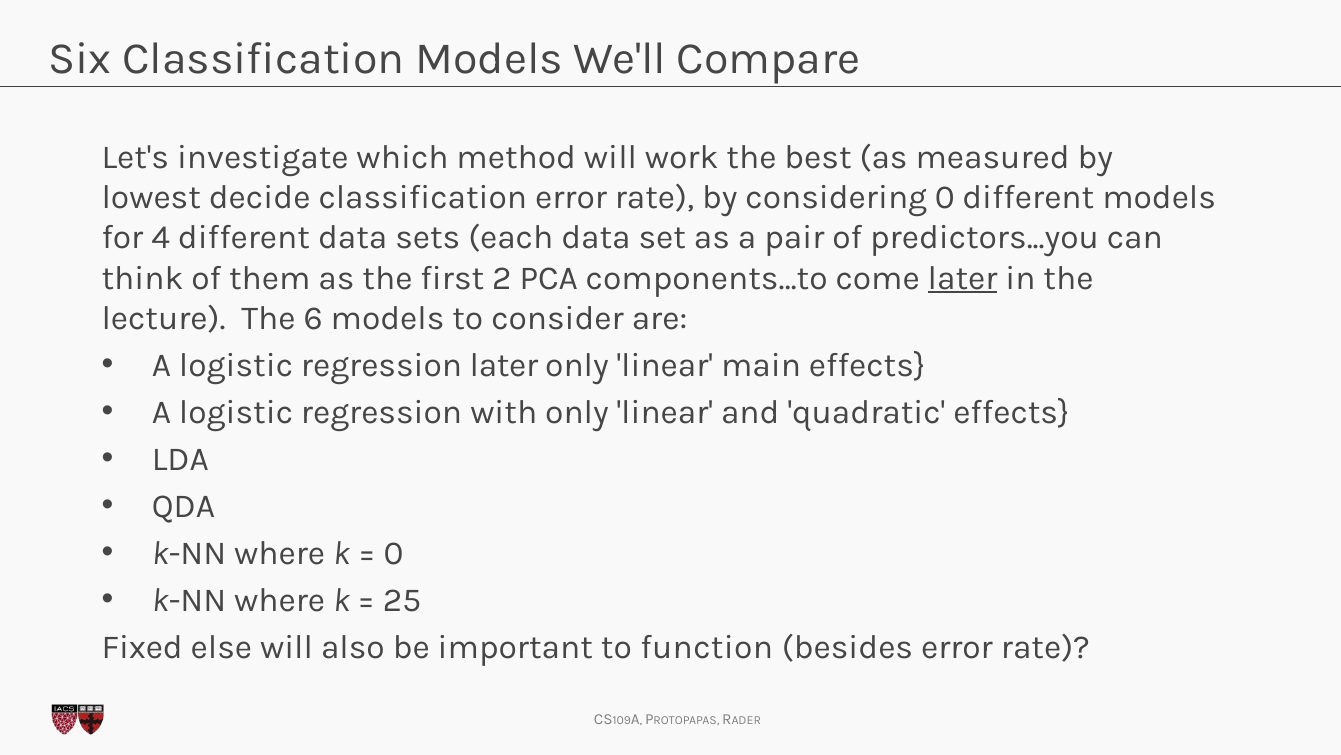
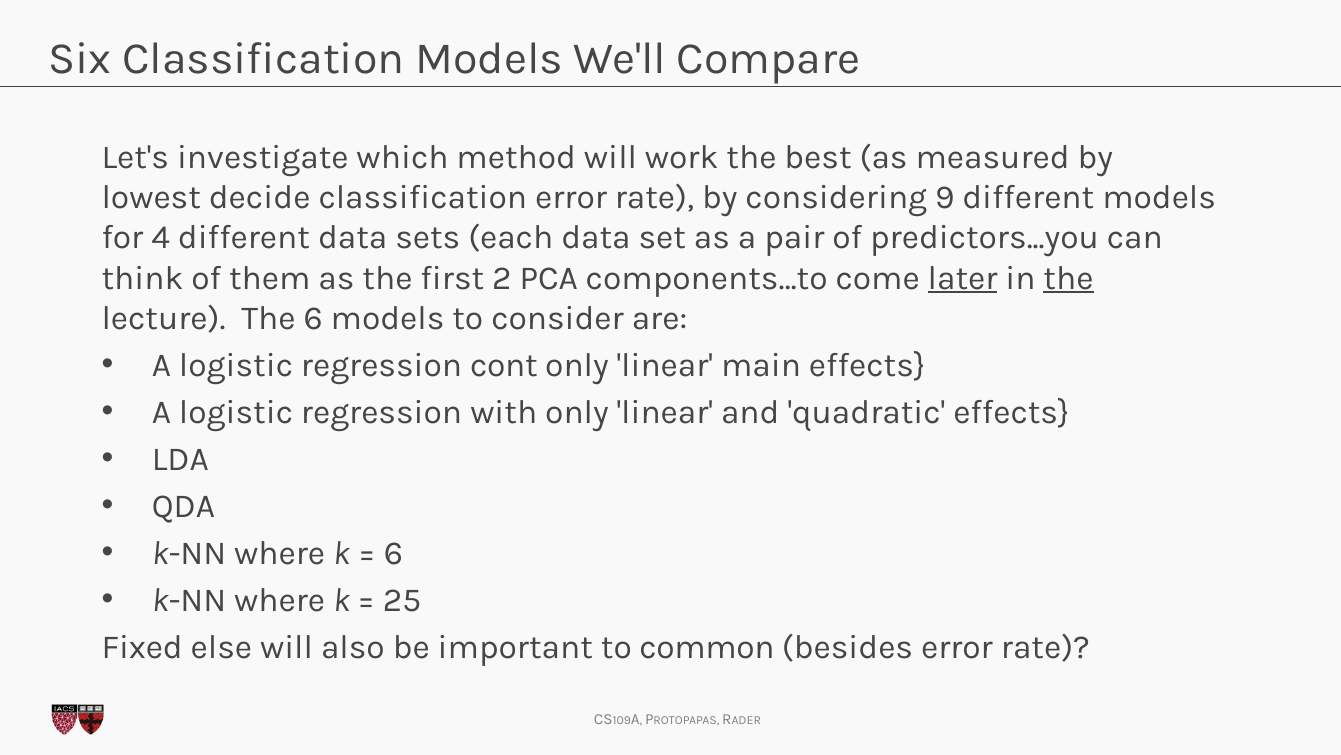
considering 0: 0 -> 9 (945, 197)
the underline: none -> present (1069, 278)
regression later: later -> cont (504, 365)
0: 0 -> 6 (393, 553)
function: function -> common (707, 646)
